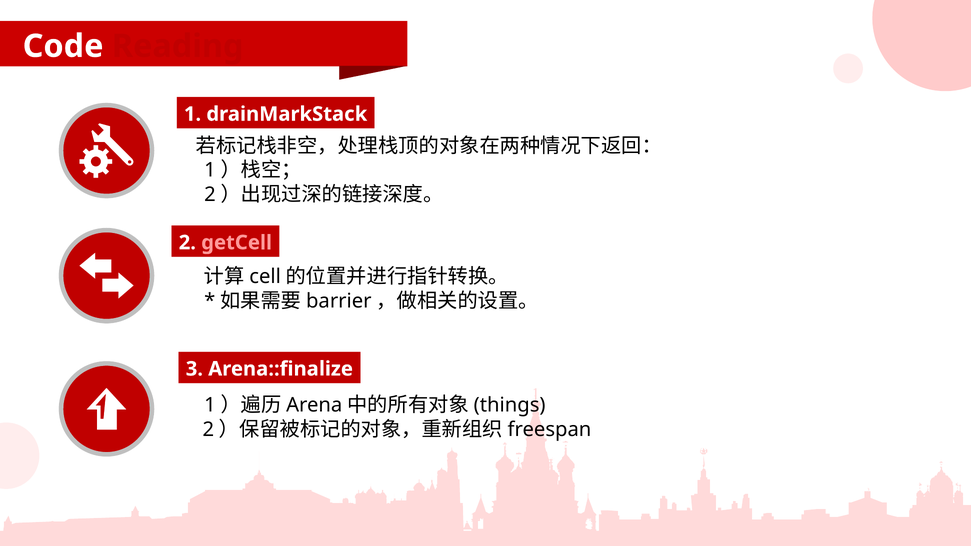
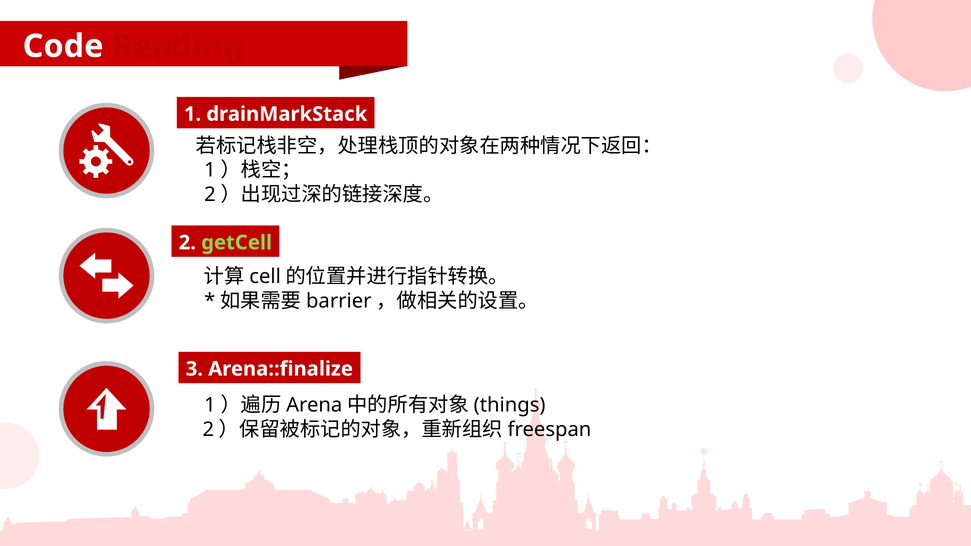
getCell colour: pink -> light green (237, 243)
